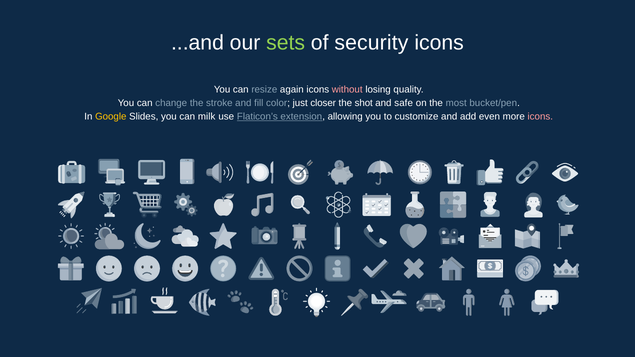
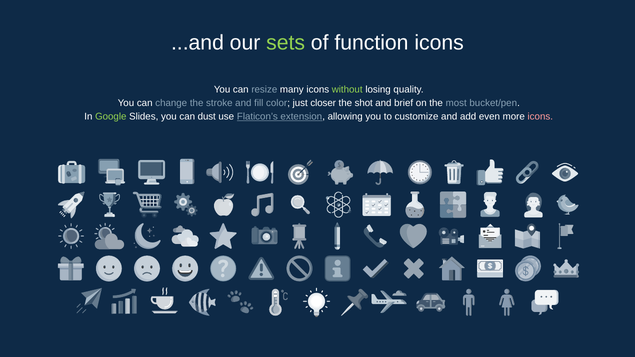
security: security -> function (371, 43)
again: again -> many (292, 90)
without colour: pink -> light green (347, 90)
safe: safe -> brief (404, 103)
Google colour: yellow -> light green (111, 116)
milk: milk -> dust (207, 116)
